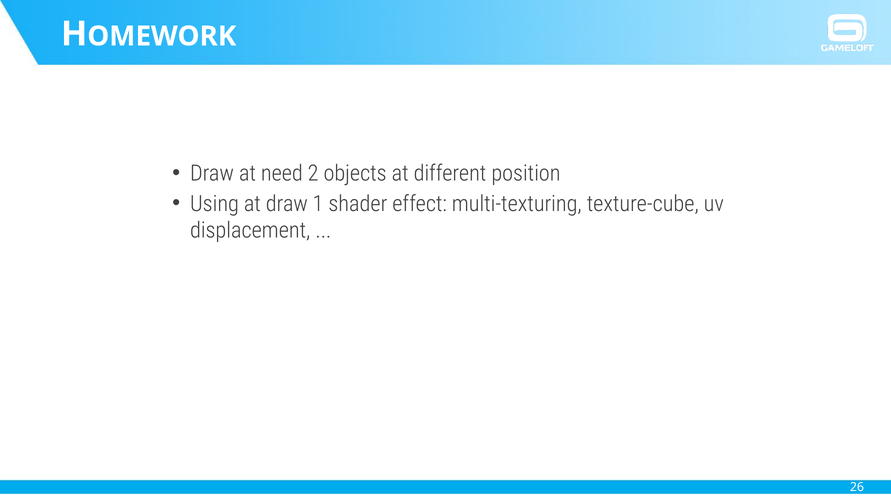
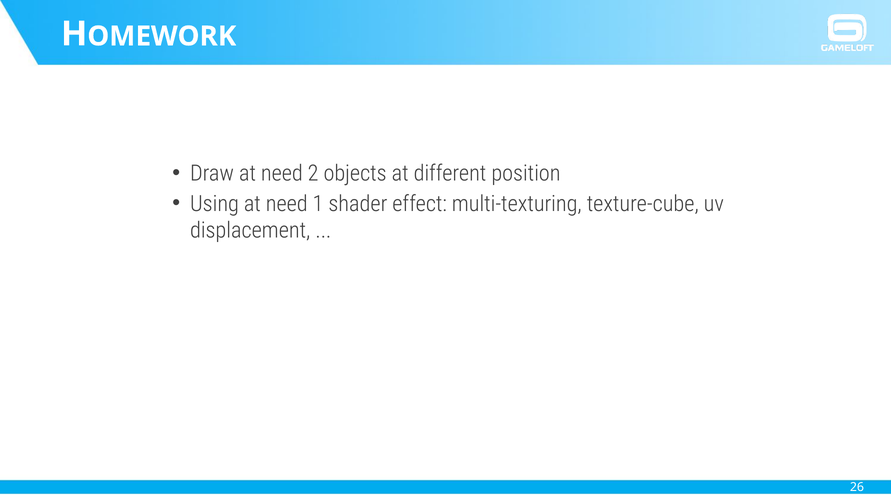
Using at draw: draw -> need (287, 204)
